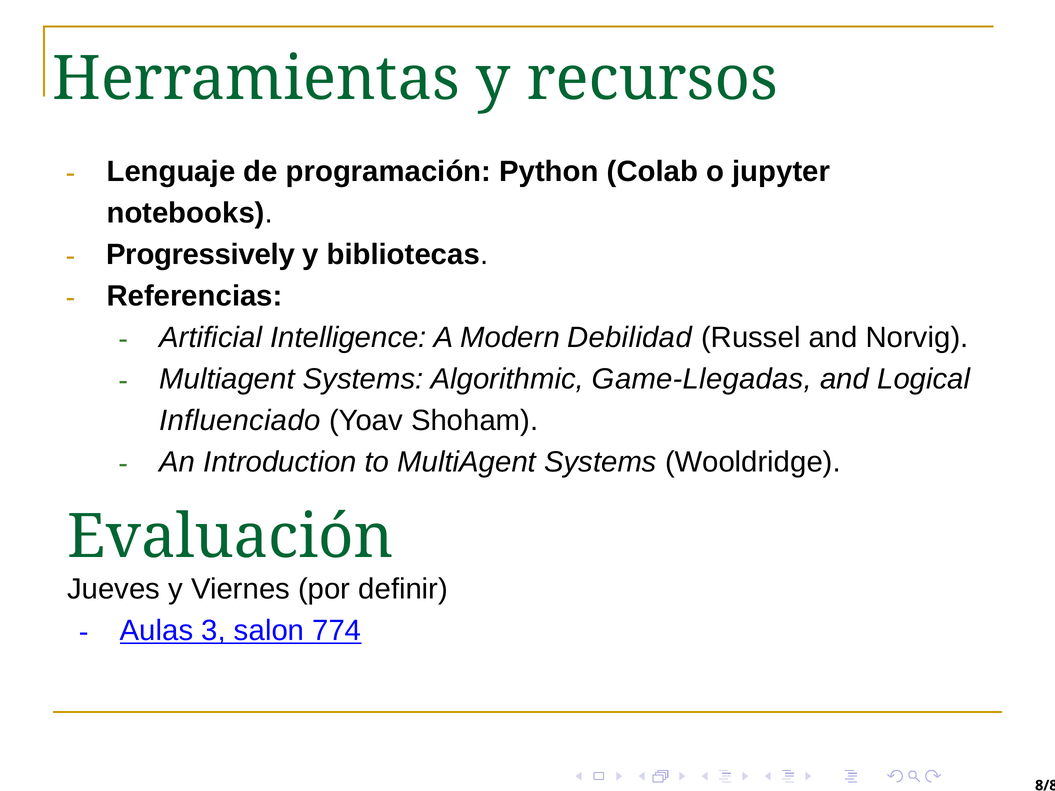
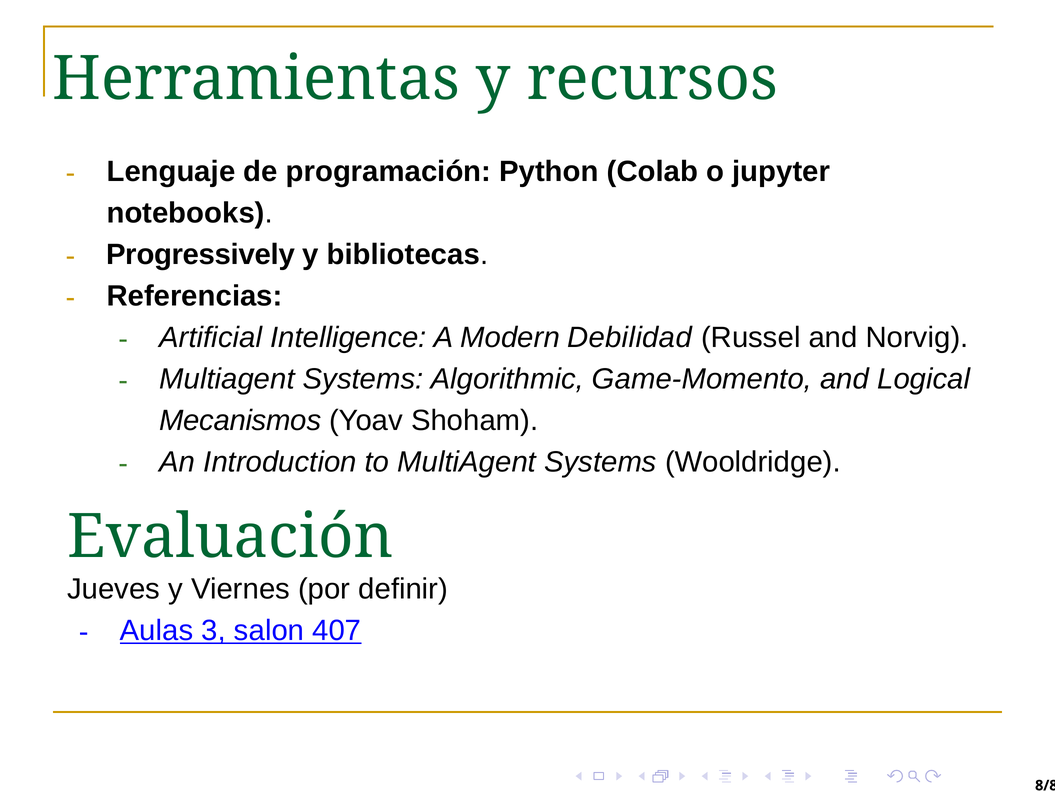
Game-Llegadas: Game-Llegadas -> Game-Momento (702, 379)
Influenciado: Influenciado -> Mecanismos (240, 421)
774: 774 -> 407 (337, 631)
